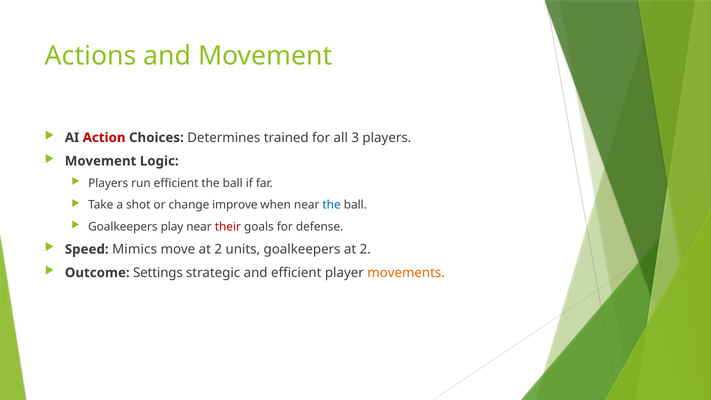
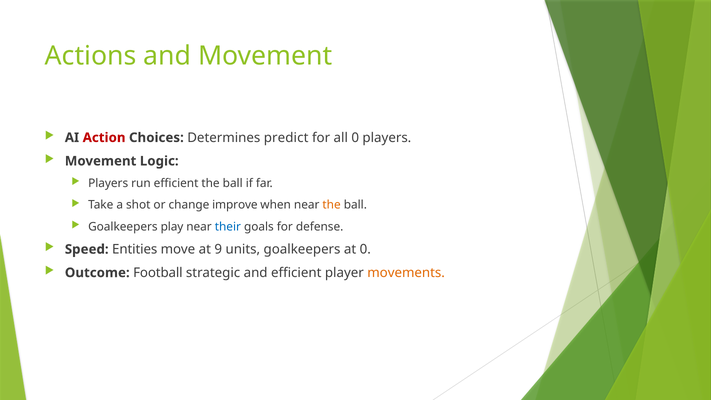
trained: trained -> predict (286, 138)
all 3: 3 -> 0 (355, 138)
the colour: blue -> orange (332, 205)
their colour: red -> blue (228, 227)
Mimics: Mimics -> Entities (135, 249)
move at 2: 2 -> 9 (218, 249)
goalkeepers at 2: 2 -> 0 (365, 249)
Settings: Settings -> Football (158, 273)
